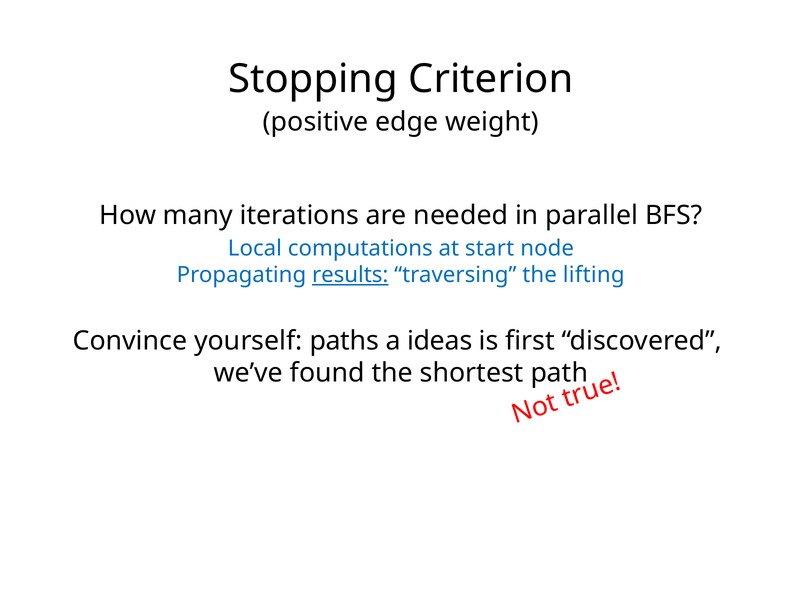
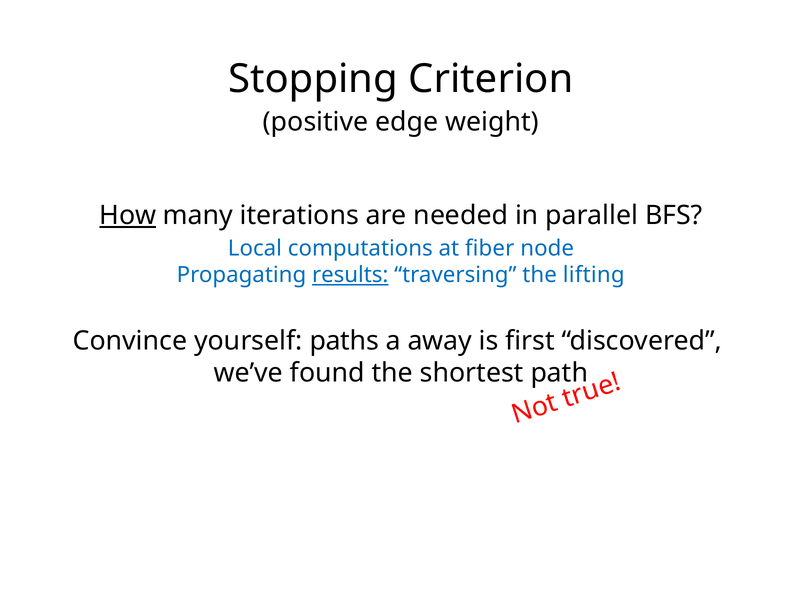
How underline: none -> present (128, 215)
start: start -> fiber (490, 248)
ideas: ideas -> away (440, 341)
